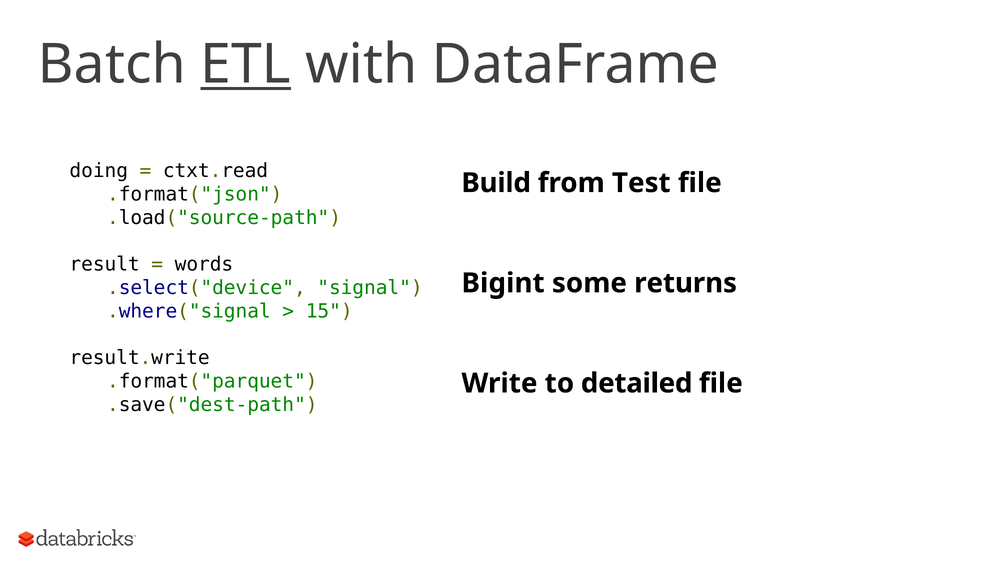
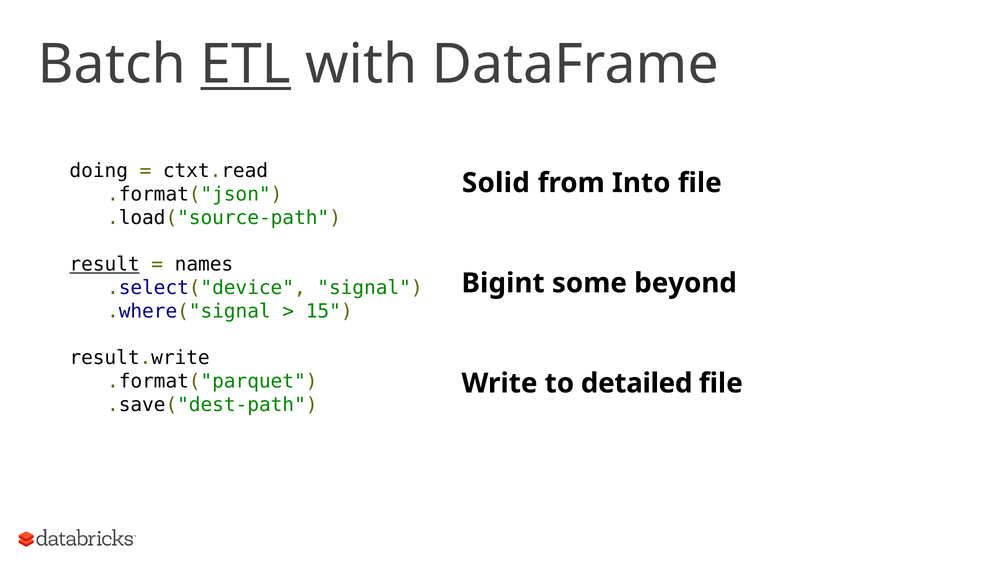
Build: Build -> Solid (496, 183)
Test: Test -> Into (641, 183)
result underline: none -> present (105, 265)
words: words -> names (204, 265)
returns: returns -> beyond (686, 283)
